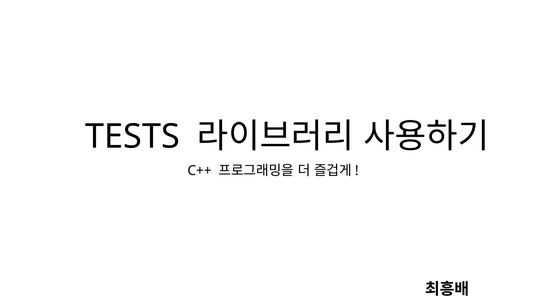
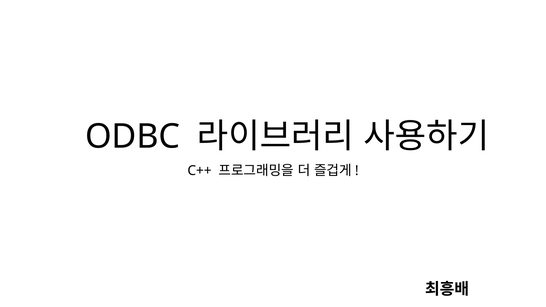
TESTS: TESTS -> ODBC (133, 136)
